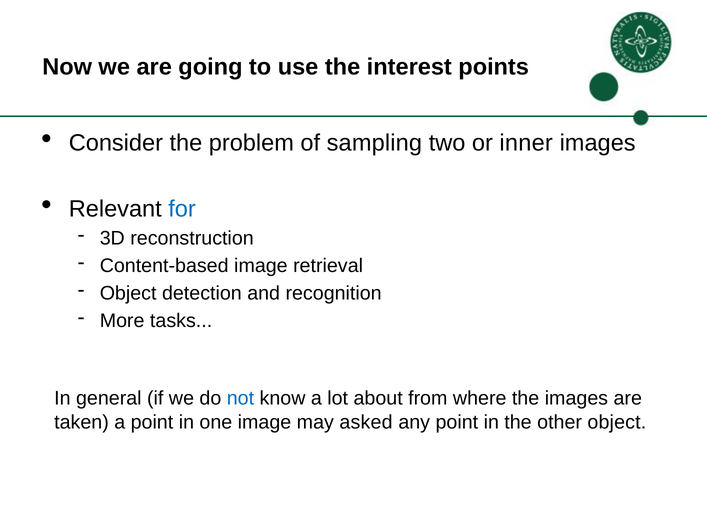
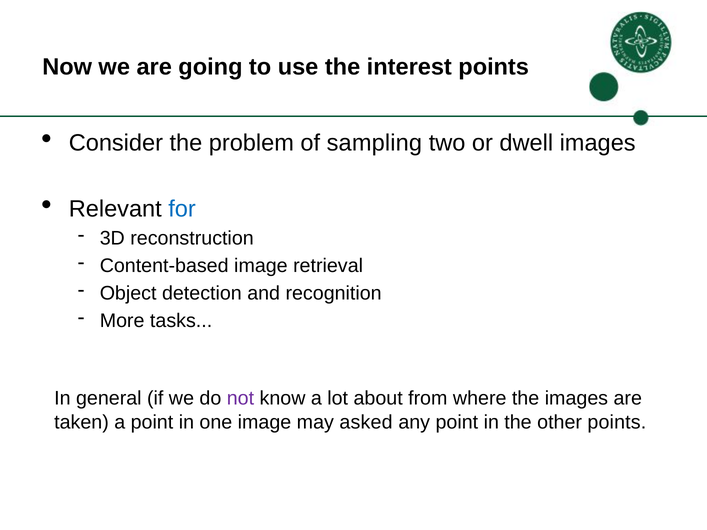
inner: inner -> dwell (526, 143)
not colour: blue -> purple (240, 399)
other object: object -> points (617, 422)
